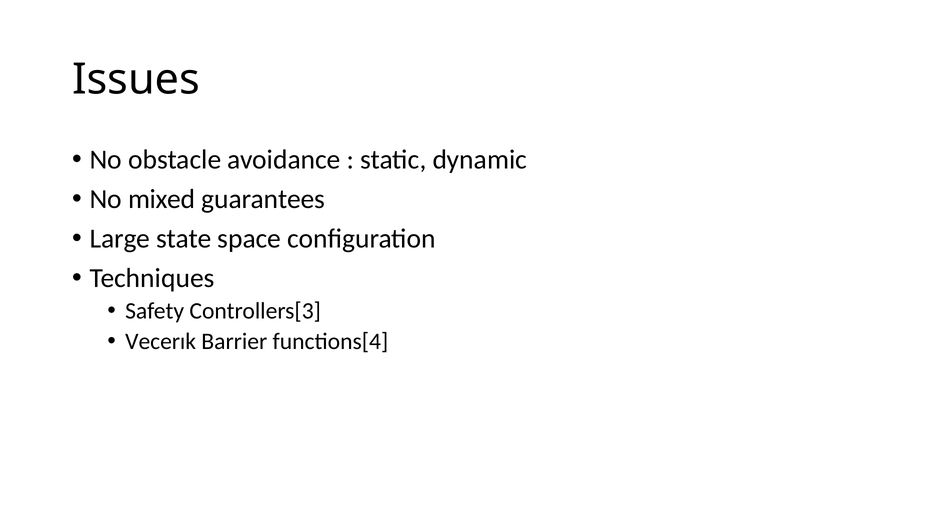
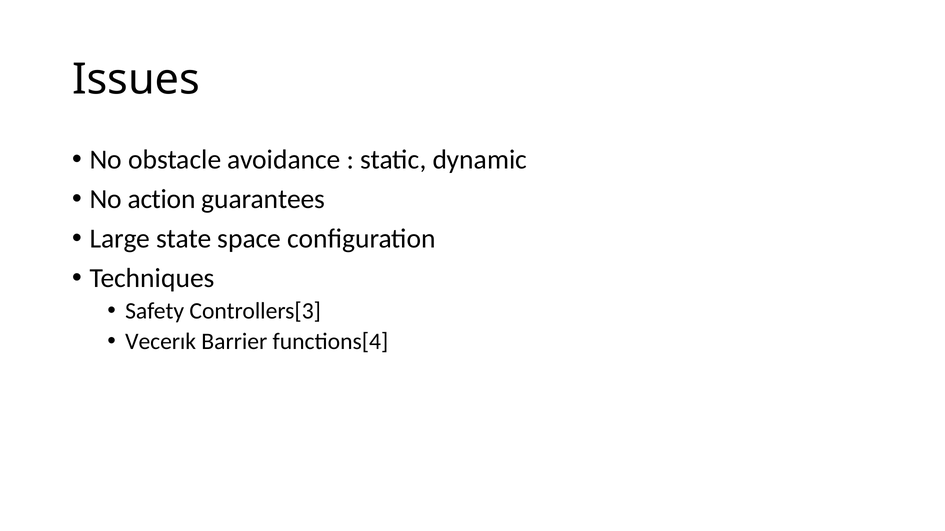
mixed: mixed -> action (162, 199)
